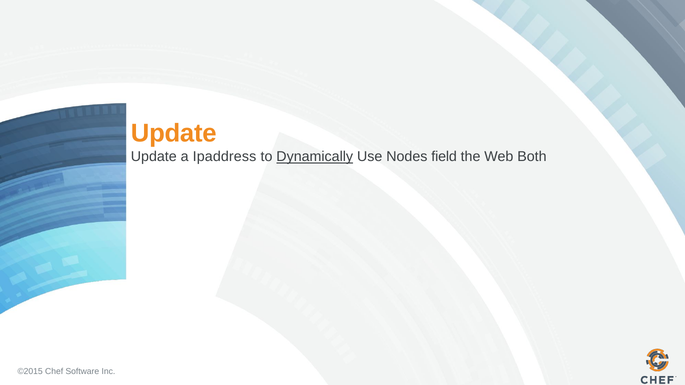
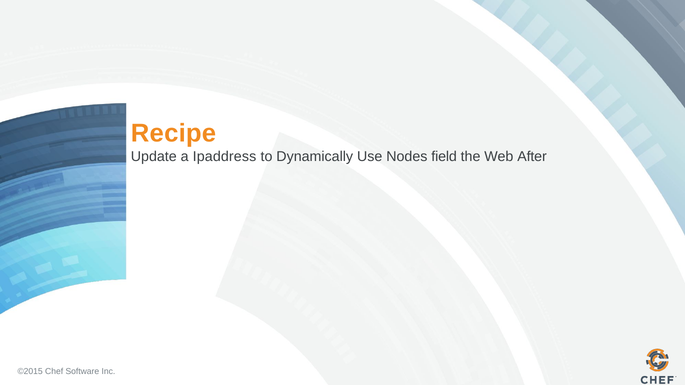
Update: Update -> Recipe (174, 133)
Dynamically underline: present -> none (315, 157)
Both: Both -> After (532, 157)
